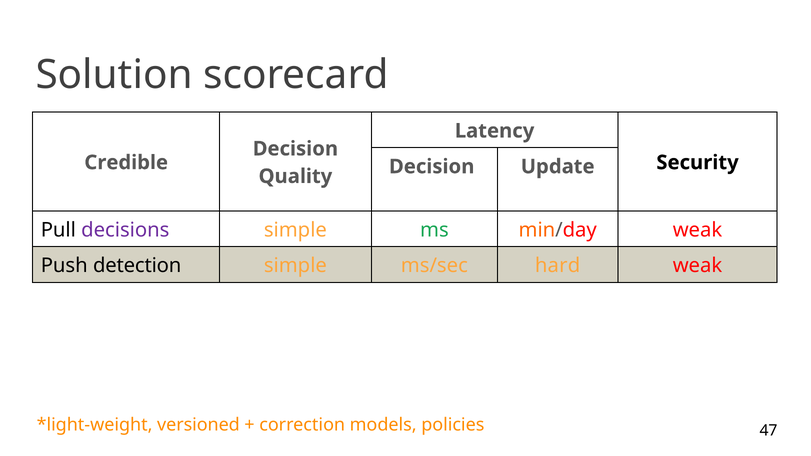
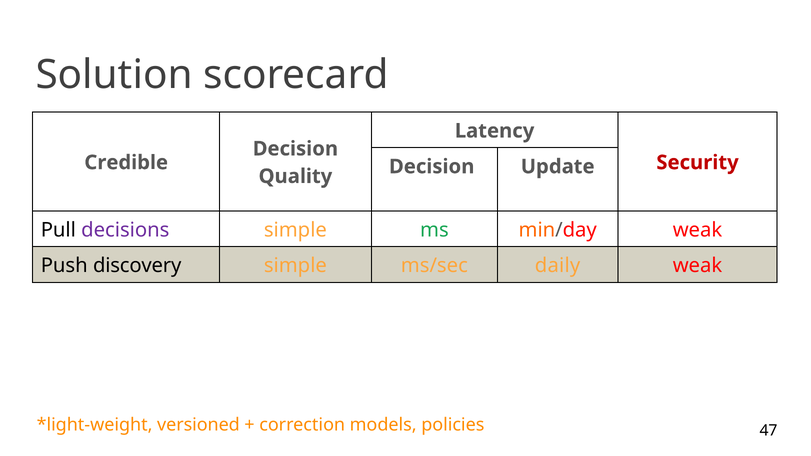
Security colour: black -> red (698, 163)
detection: detection -> discovery (137, 266)
hard: hard -> daily (558, 266)
